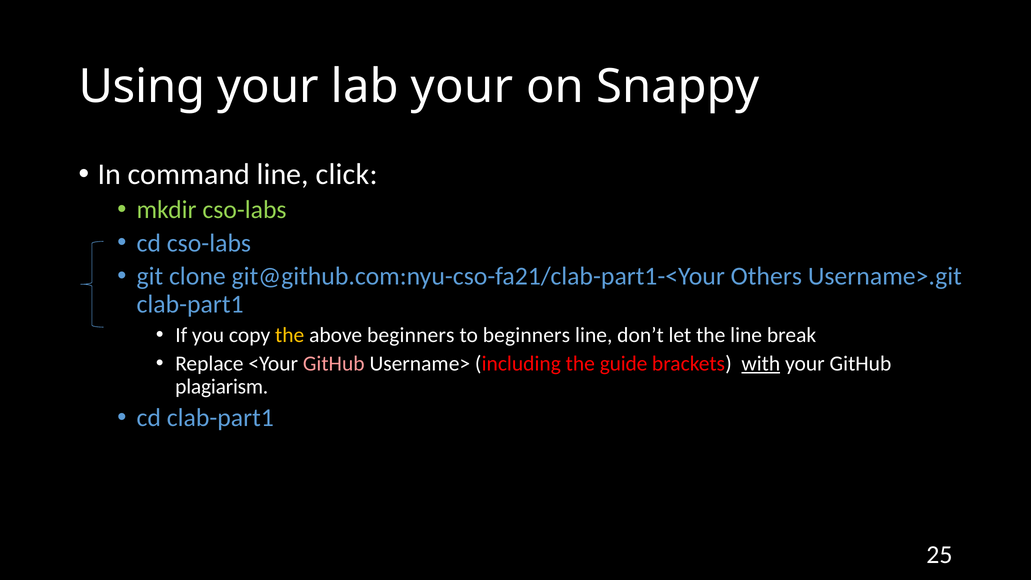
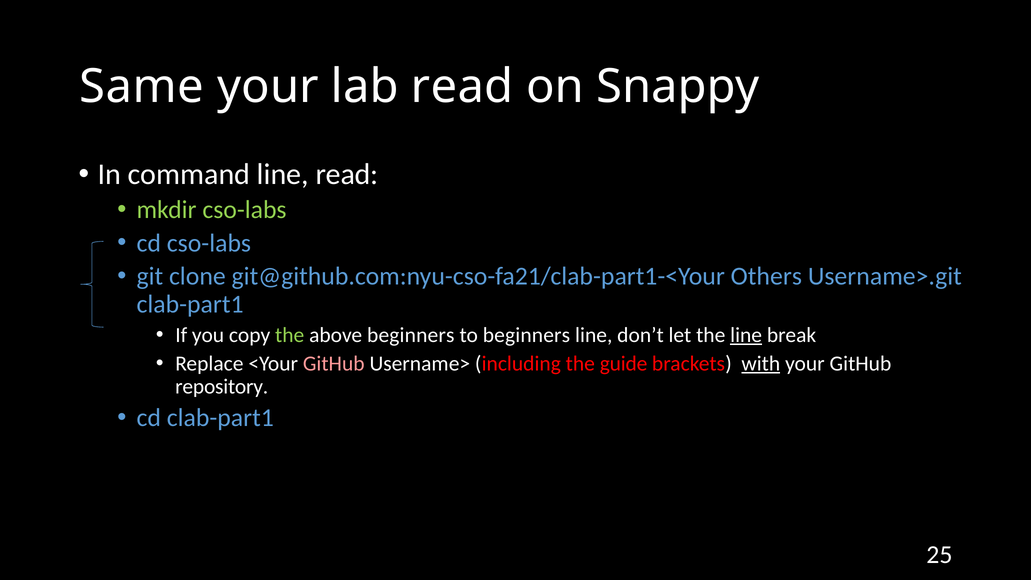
Using: Using -> Same (142, 87)
lab your: your -> read (462, 87)
line click: click -> read (347, 174)
the colour: yellow -> light green (290, 335)
line underline: none -> present (746, 335)
plagiarism: plagiarism -> repository (222, 387)
